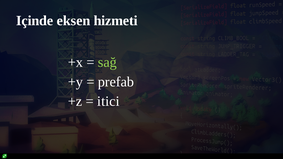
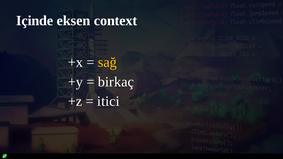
hizmeti: hizmeti -> context (116, 21)
sağ colour: light green -> yellow (107, 62)
prefab: prefab -> birkaç (116, 82)
